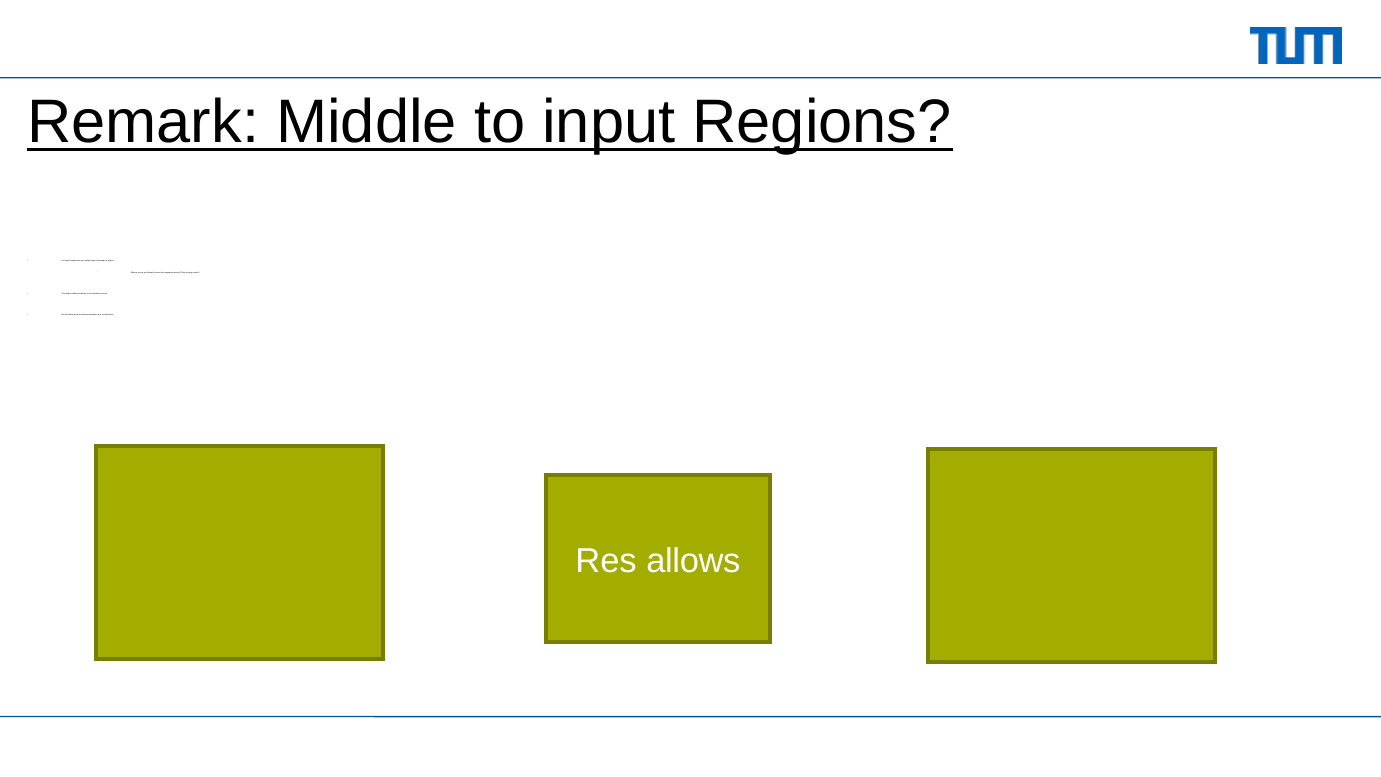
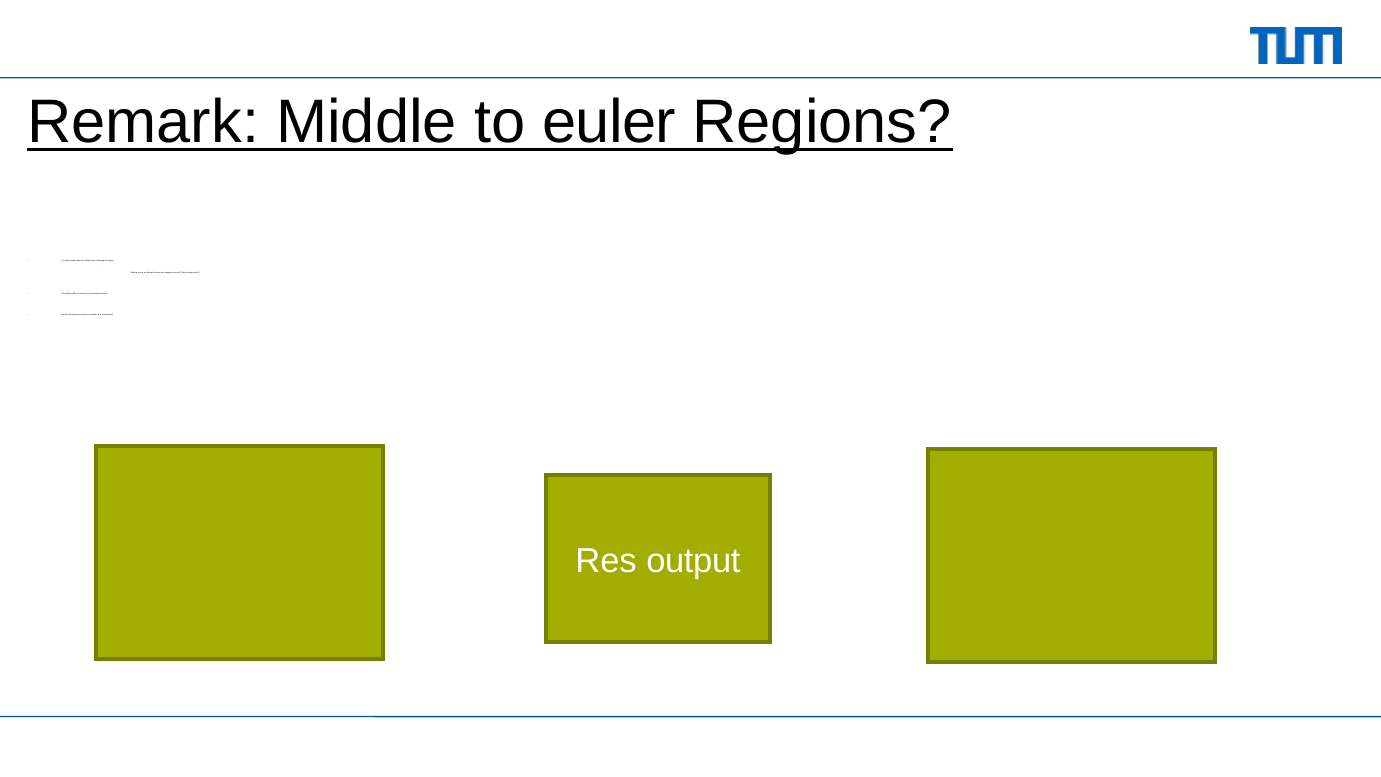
input: input -> euler (609, 122)
allows: allows -> output (693, 561)
